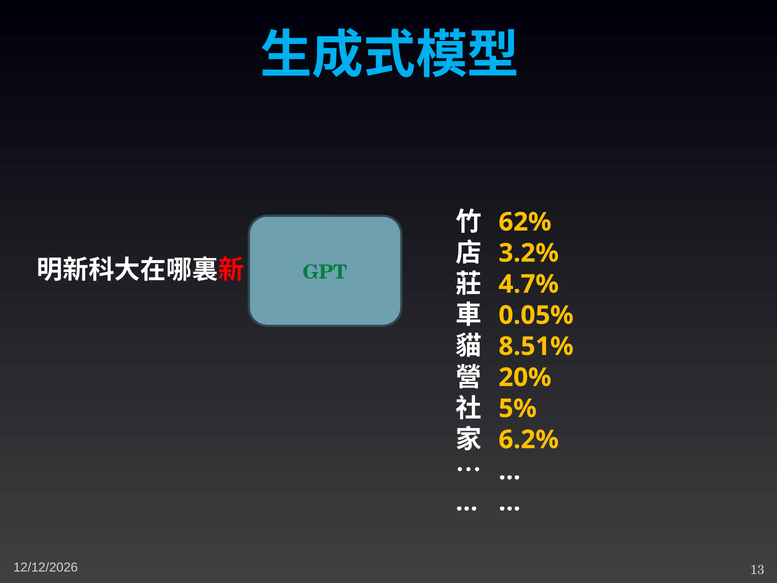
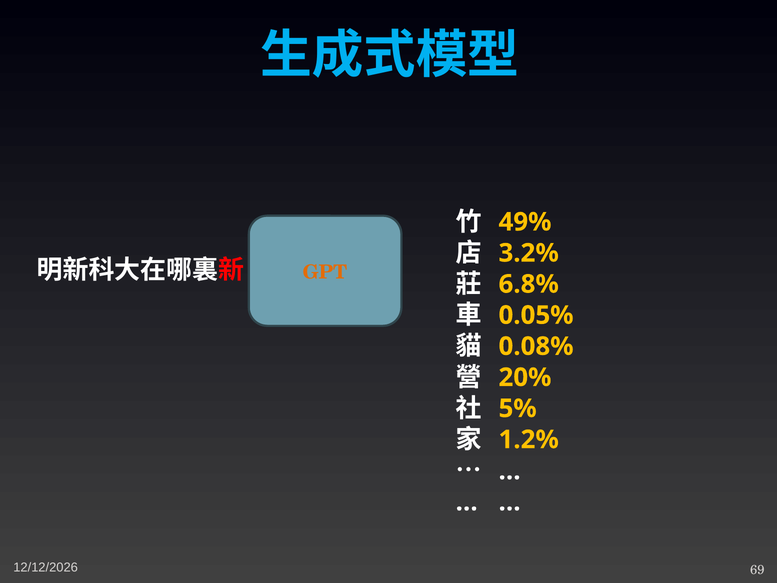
62%: 62% -> 49% (525, 222)
GPT colour: green -> orange (325, 272)
4.7%: 4.7% -> 6.8% (529, 284)
8.51%: 8.51% -> 0.08% (536, 346)
6.2%: 6.2% -> 1.2% (529, 439)
13: 13 -> 69 (757, 570)
